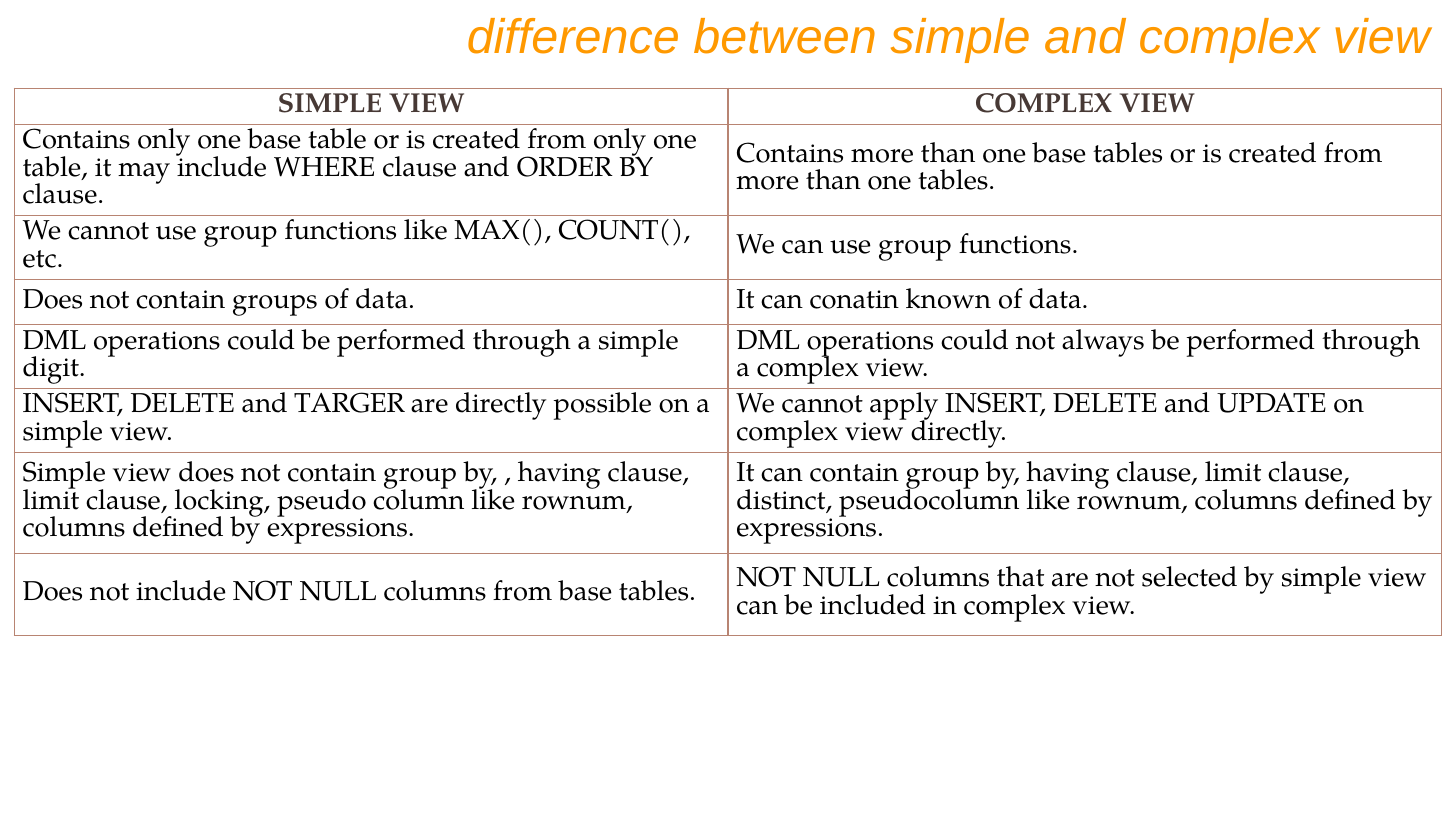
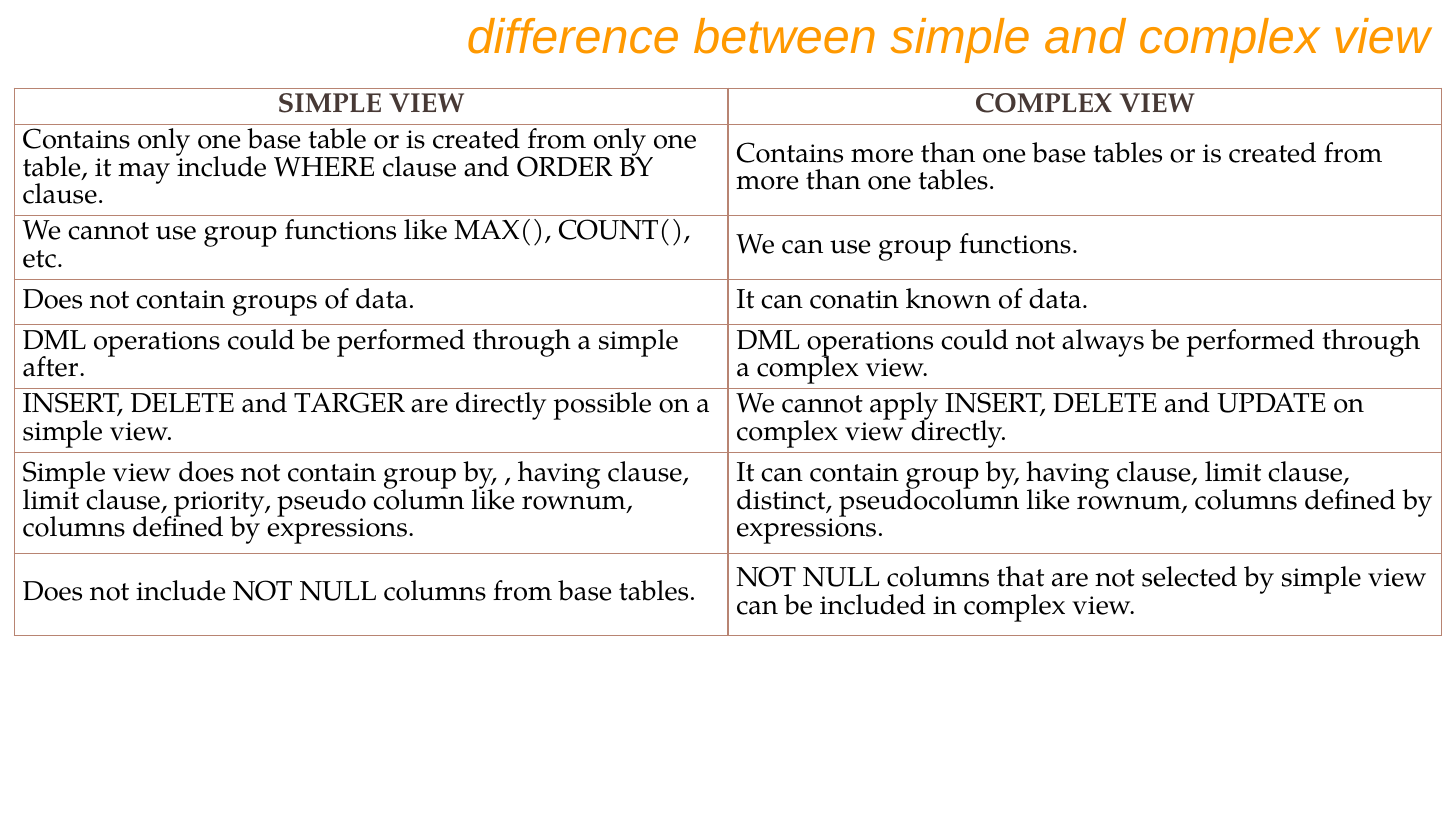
digit: digit -> after (54, 368)
locking: locking -> priority (223, 500)
